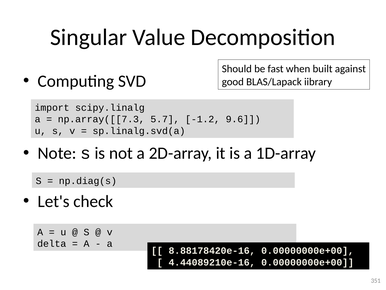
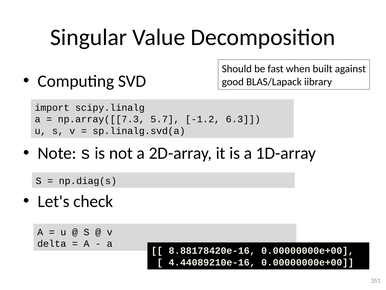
9.6: 9.6 -> 6.3 (243, 119)
